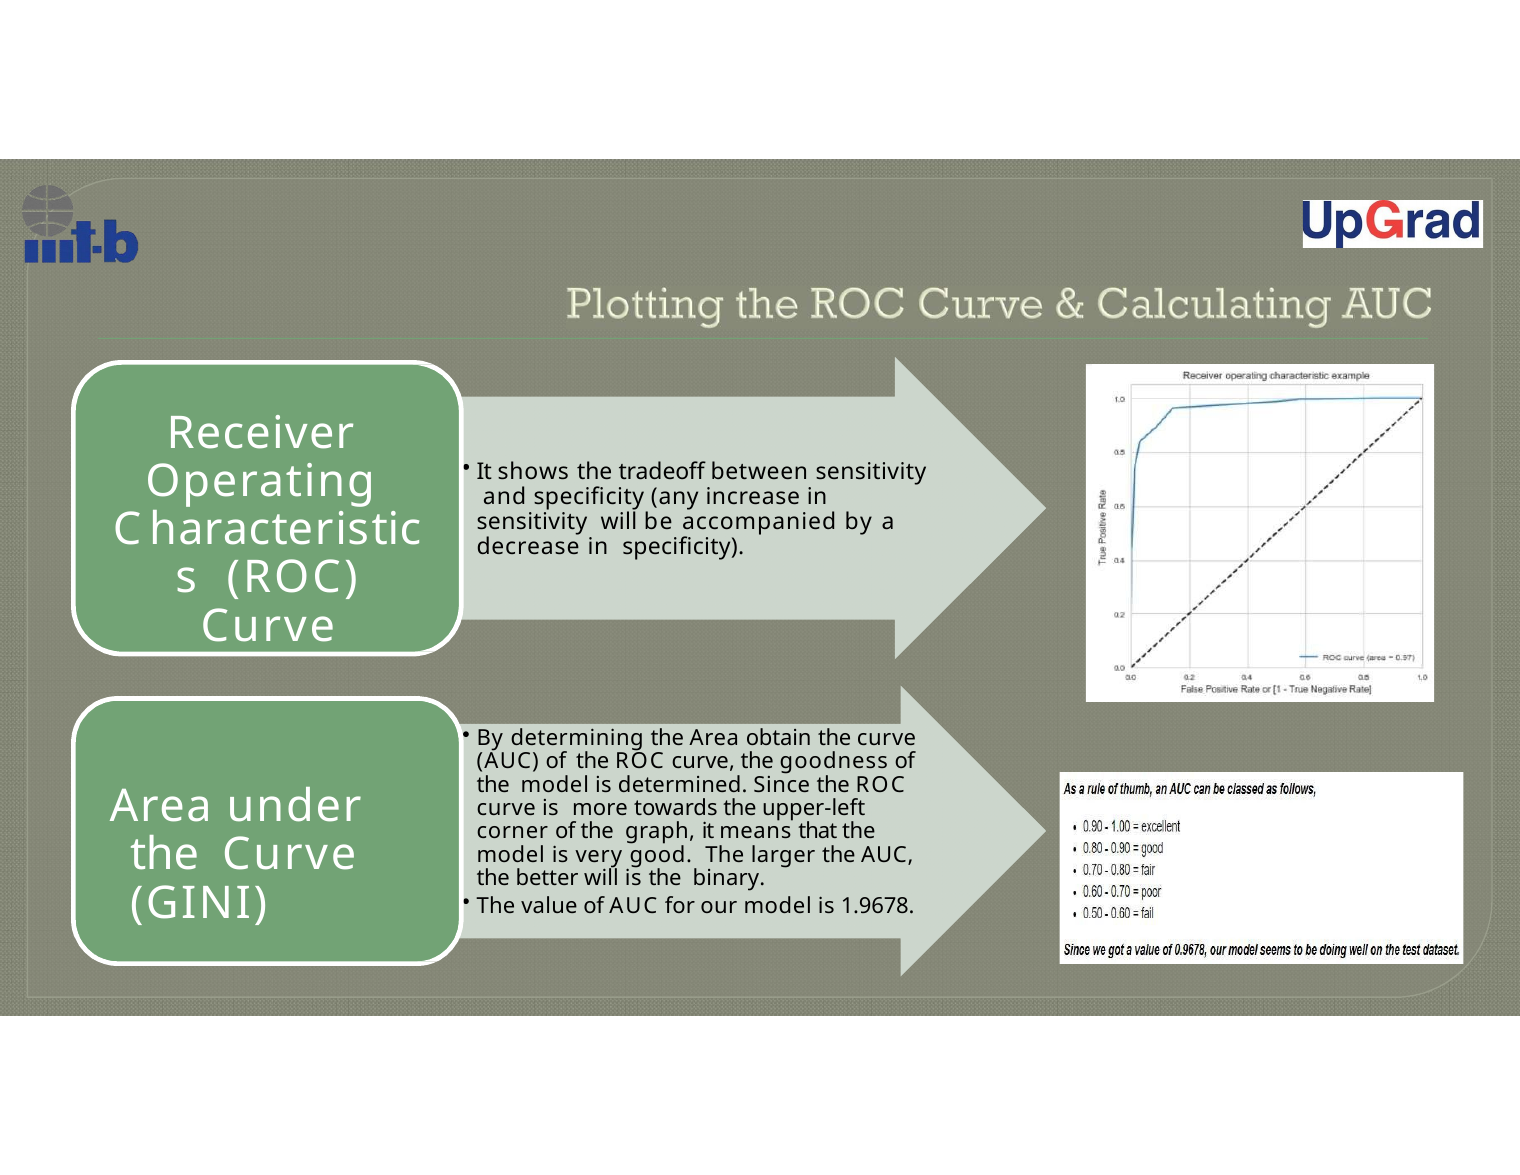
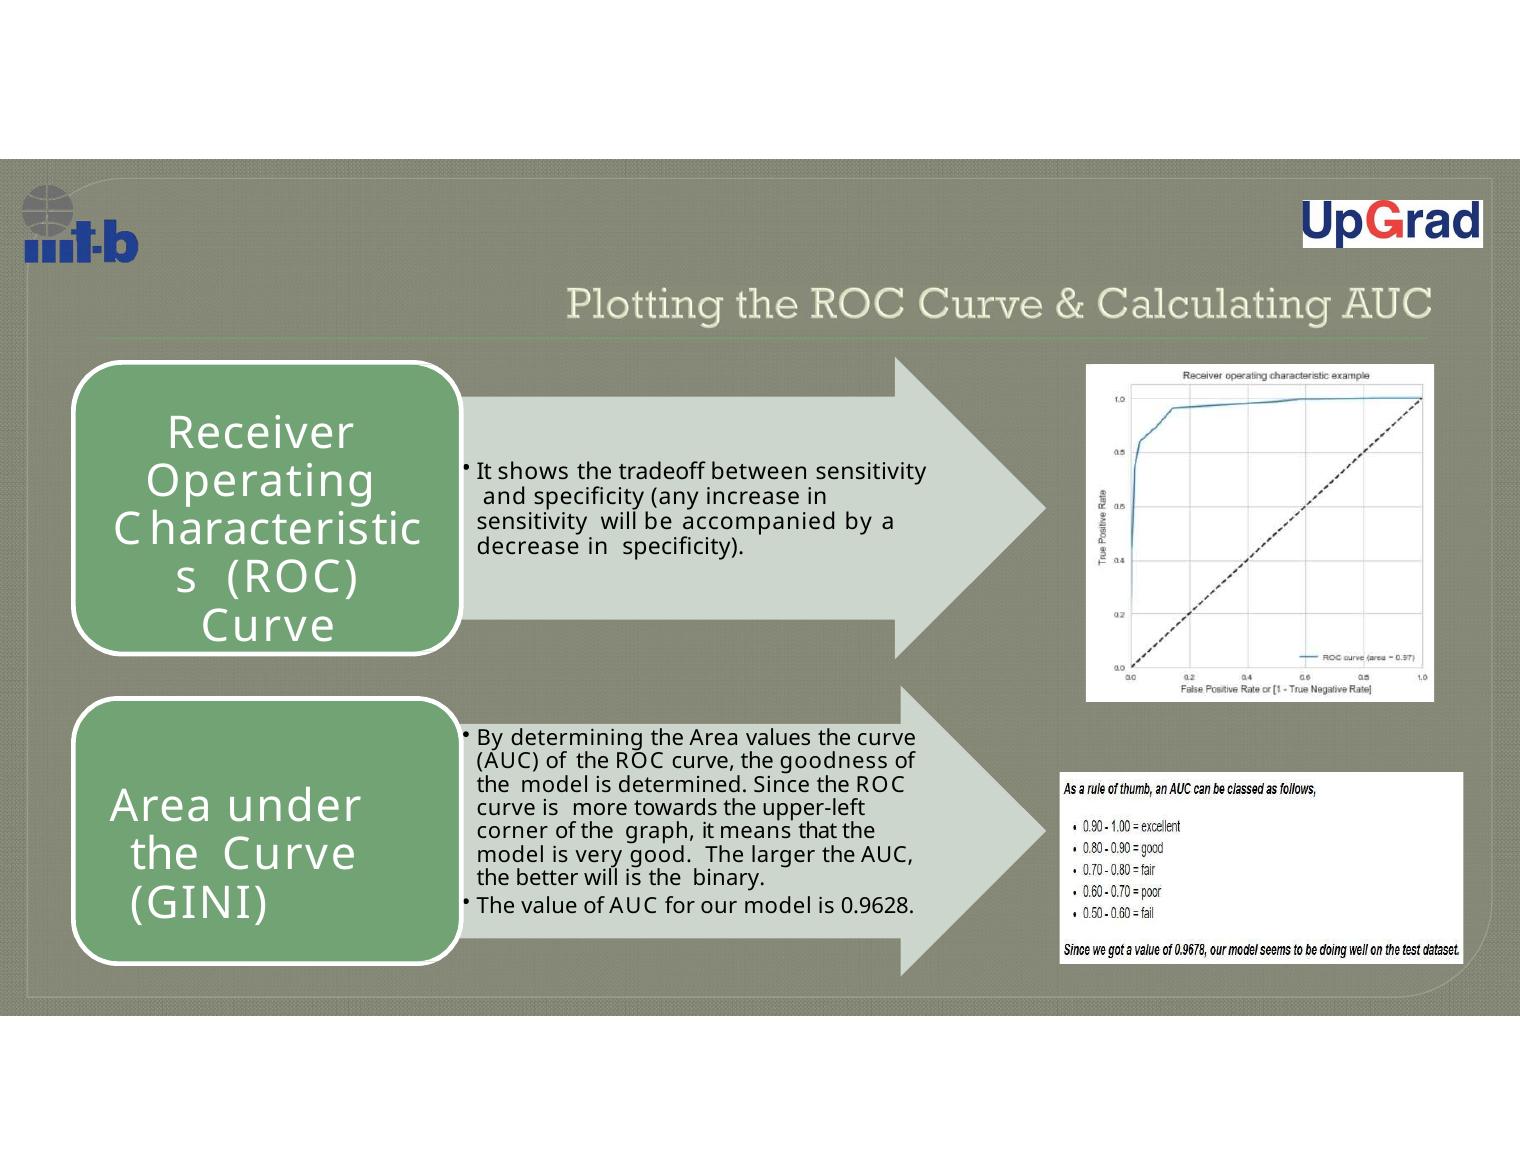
obtain: obtain -> values (779, 738)
1.9678: 1.9678 -> 0.9628 (878, 906)
